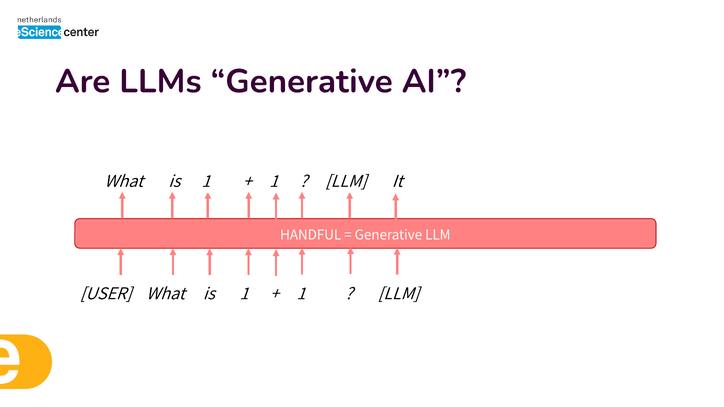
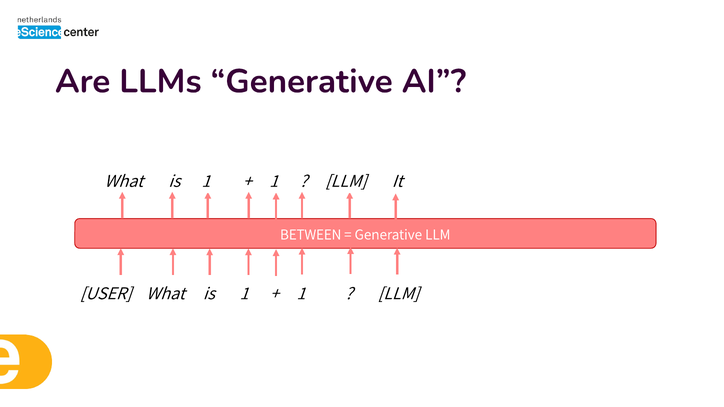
HANDFUL: HANDFUL -> BETWEEN (311, 235)
